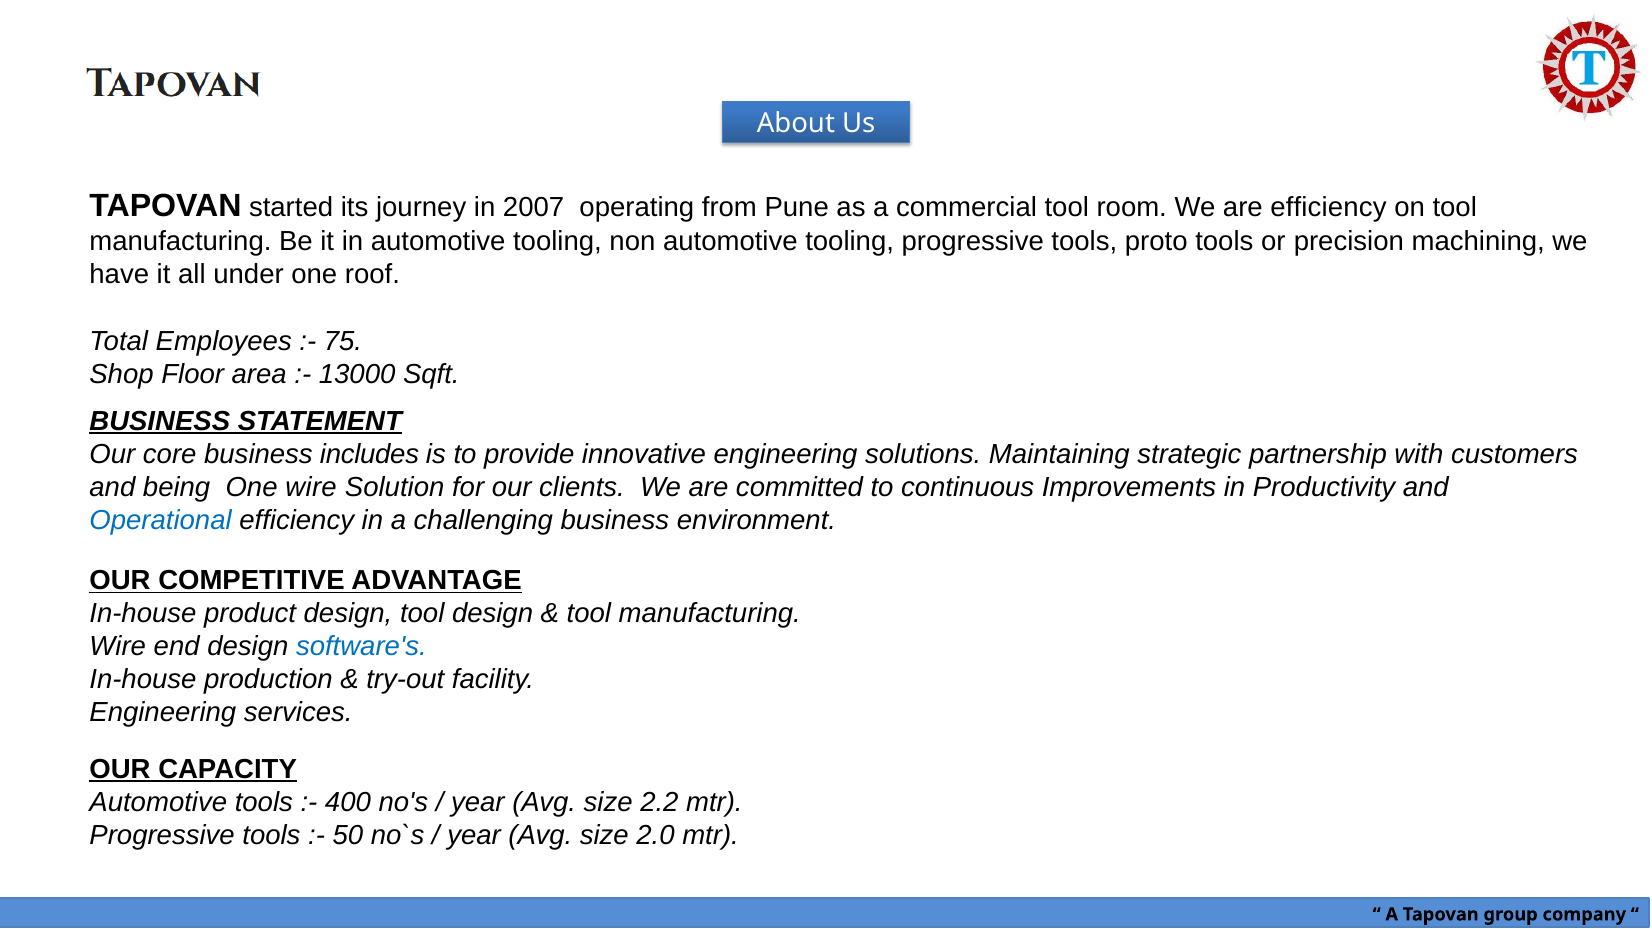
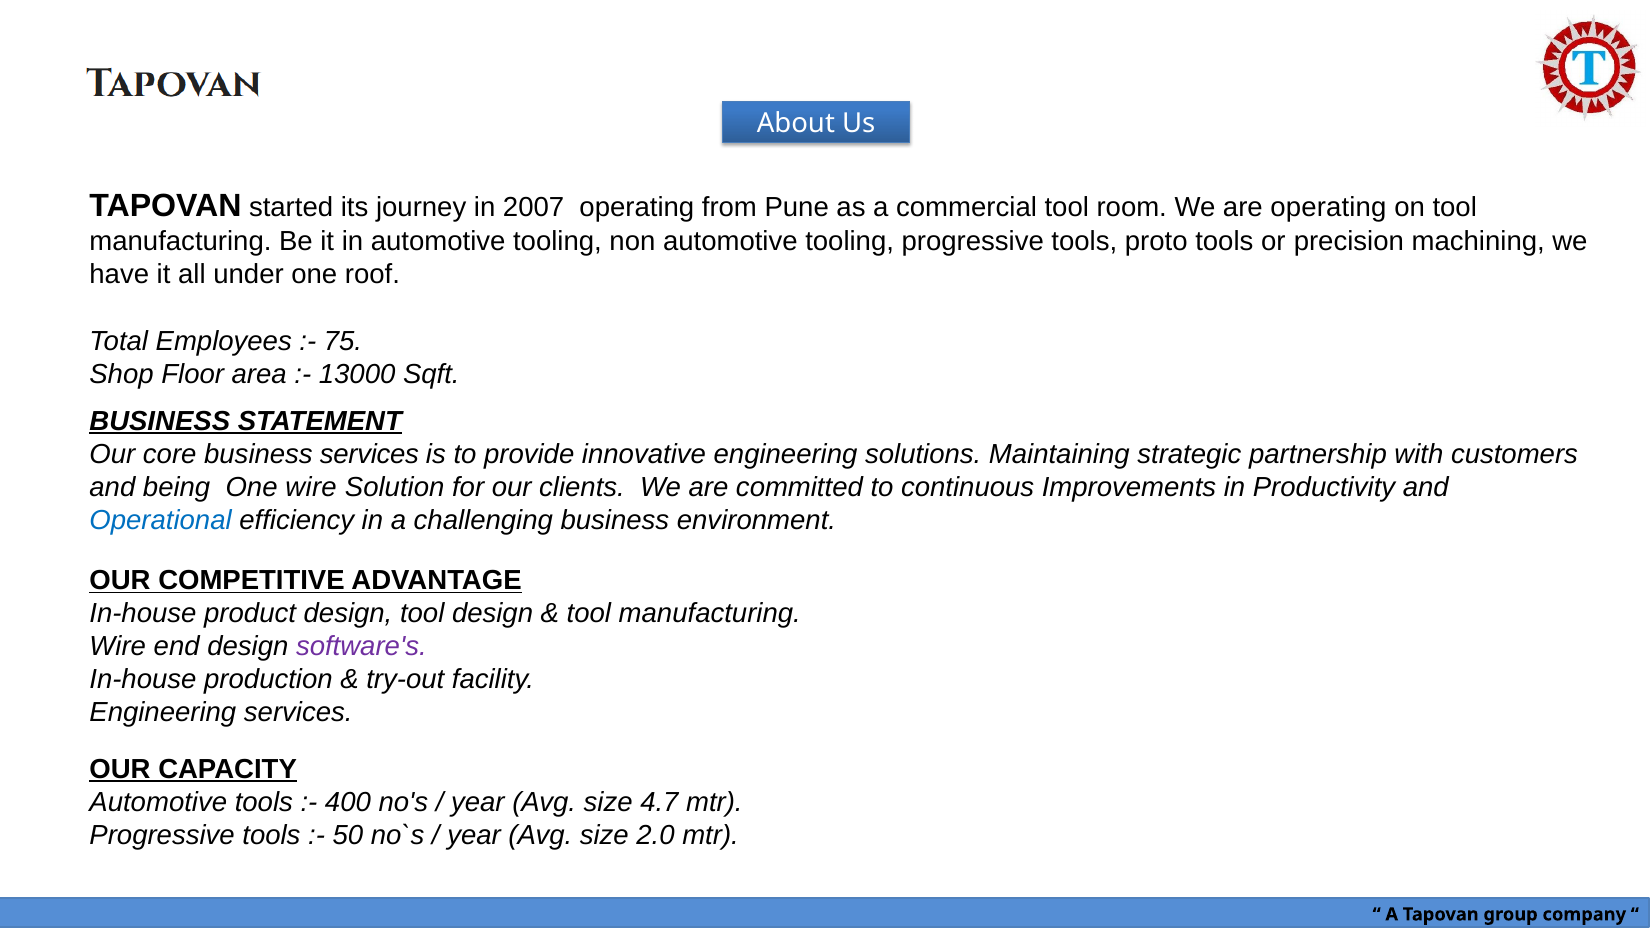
are efficiency: efficiency -> operating (1328, 208)
business includes: includes -> services (369, 454)
software's colour: blue -> purple (361, 646)
2.2: 2.2 -> 4.7 (659, 802)
